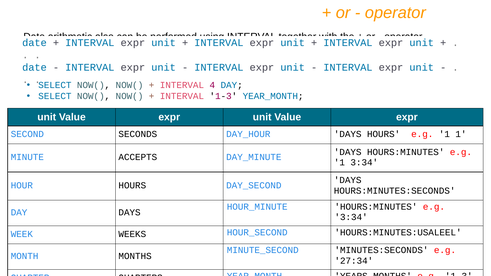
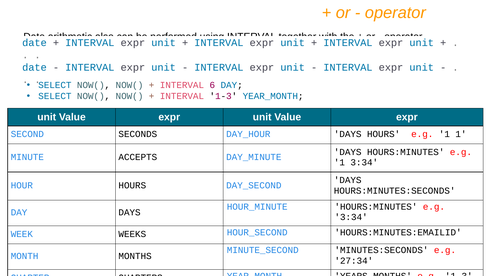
4: 4 -> 6 (212, 85)
HOURS:MINUTES:USALEEL: HOURS:MINUTES:USALEEL -> HOURS:MINUTES:EMAILID (398, 233)
